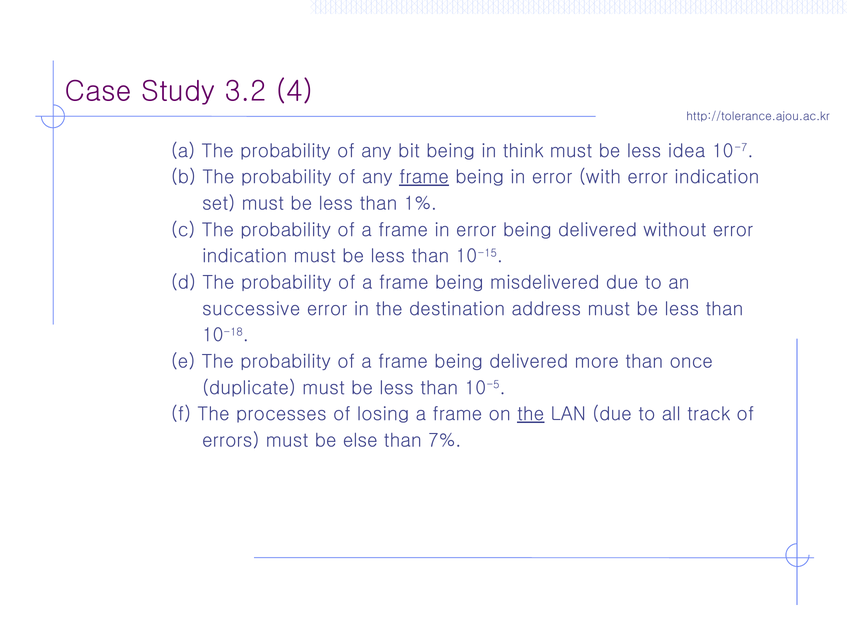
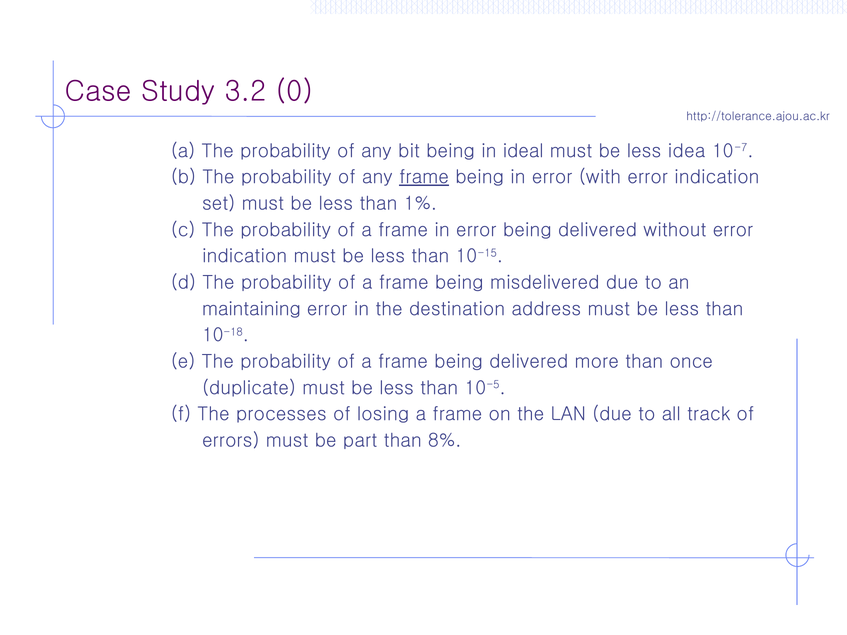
4: 4 -> 0 (295, 92)
think: think -> ideal (523, 151)
successive: successive -> maintaining (251, 309)
the underline: present -> none (531, 414)
else: else -> part (360, 441)
7%: 7% -> 8% (445, 441)
